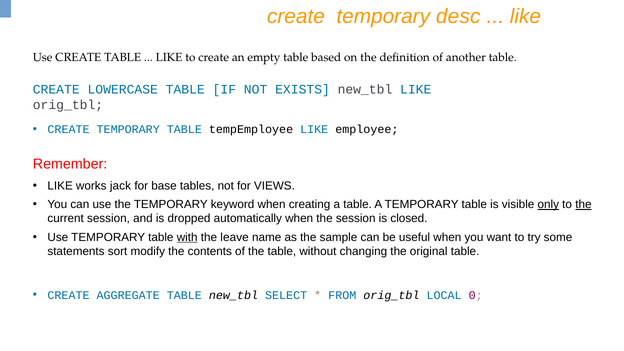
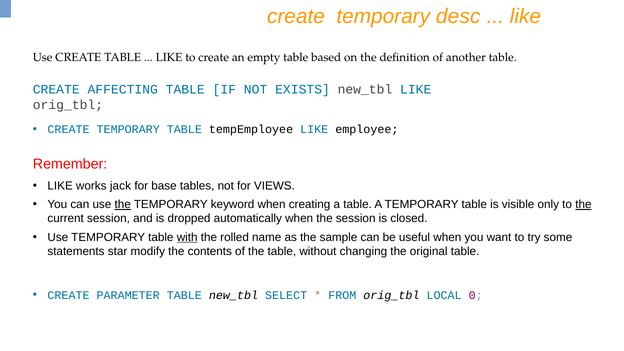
LOWERCASE: LOWERCASE -> AFFECTING (123, 89)
the underline: none -> present (123, 205)
only underline: present -> none (548, 205)
leave: leave -> rolled (235, 237)
sort: sort -> star (118, 251)
AGGREGATE: AGGREGATE -> PARAMETER (128, 295)
